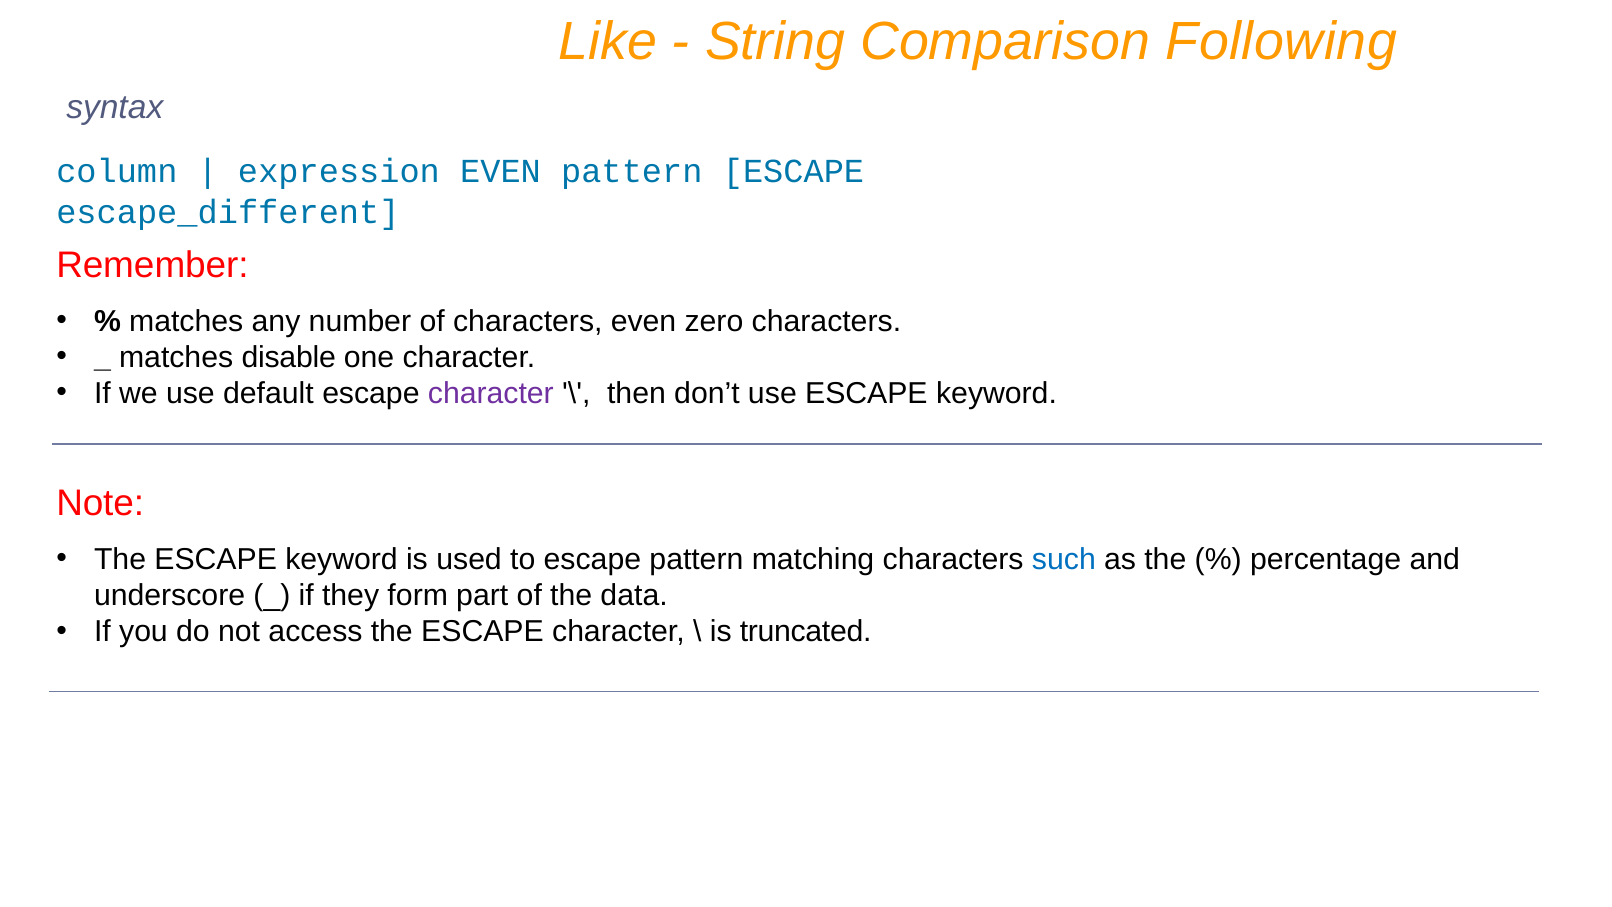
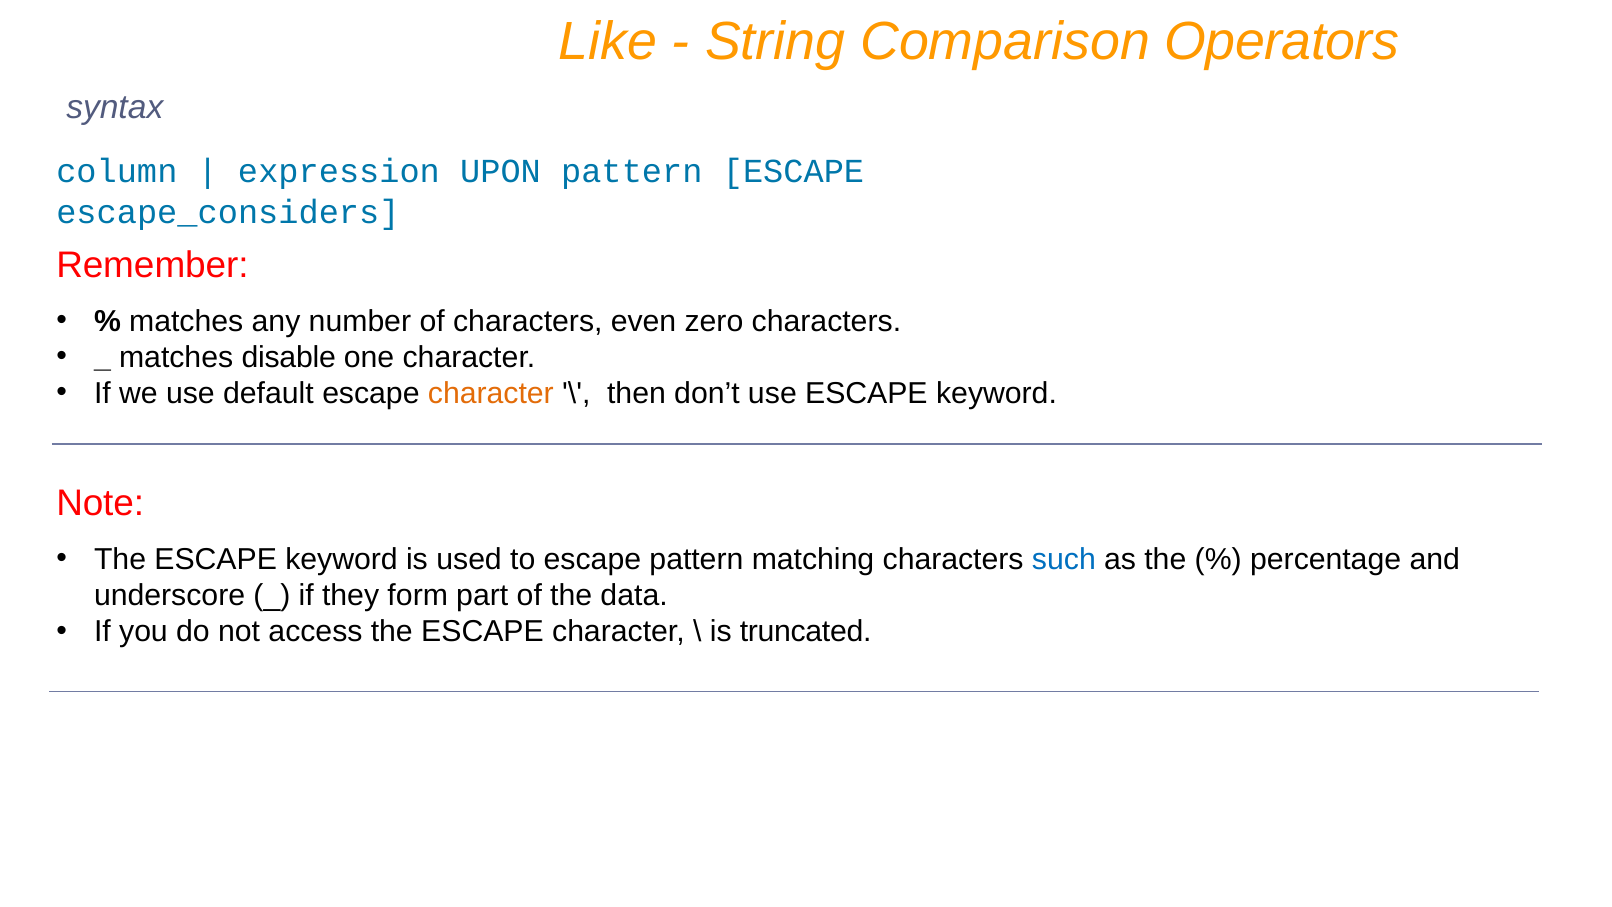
Following: Following -> Operators (1282, 42)
expression EVEN: EVEN -> UPON (501, 172)
escape_different: escape_different -> escape_considers (228, 212)
character colour: purple -> orange (491, 394)
